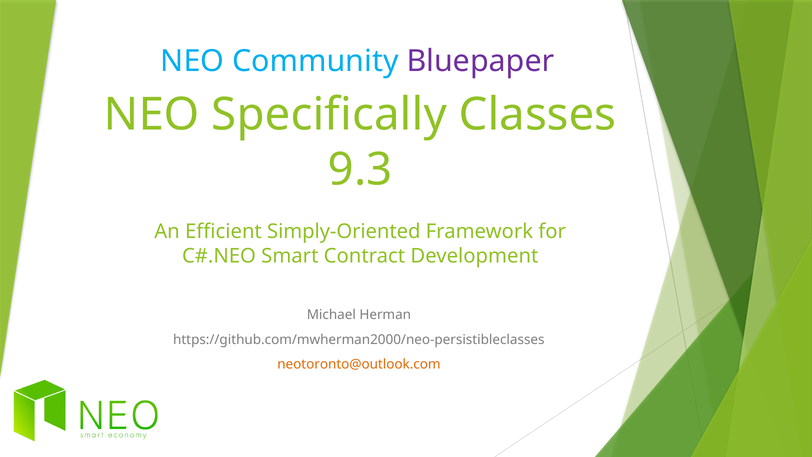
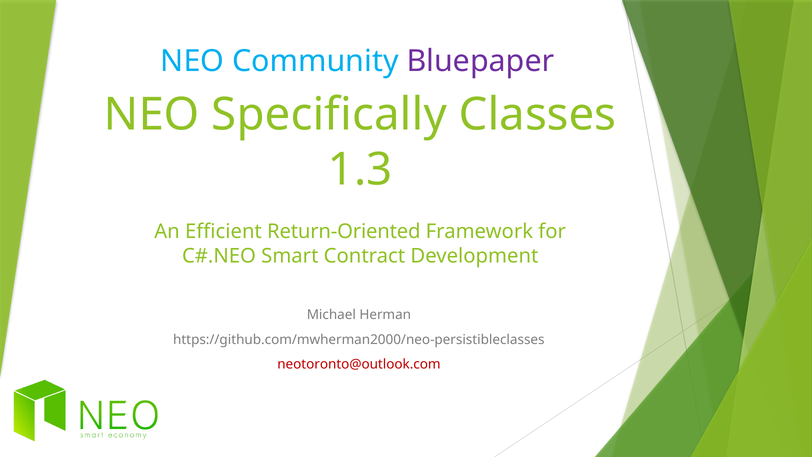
9.3: 9.3 -> 1.3 (360, 169)
Simply-Oriented: Simply-Oriented -> Return-Oriented (344, 232)
neotoronto@outlook.com colour: orange -> red (359, 364)
